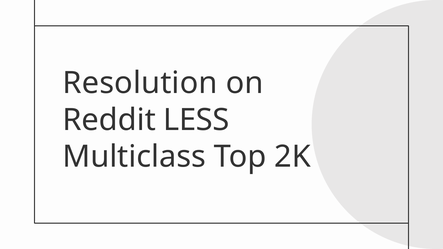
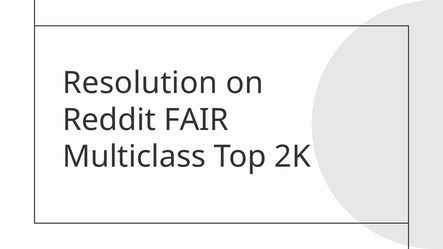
LESS: LESS -> FAIR (196, 120)
